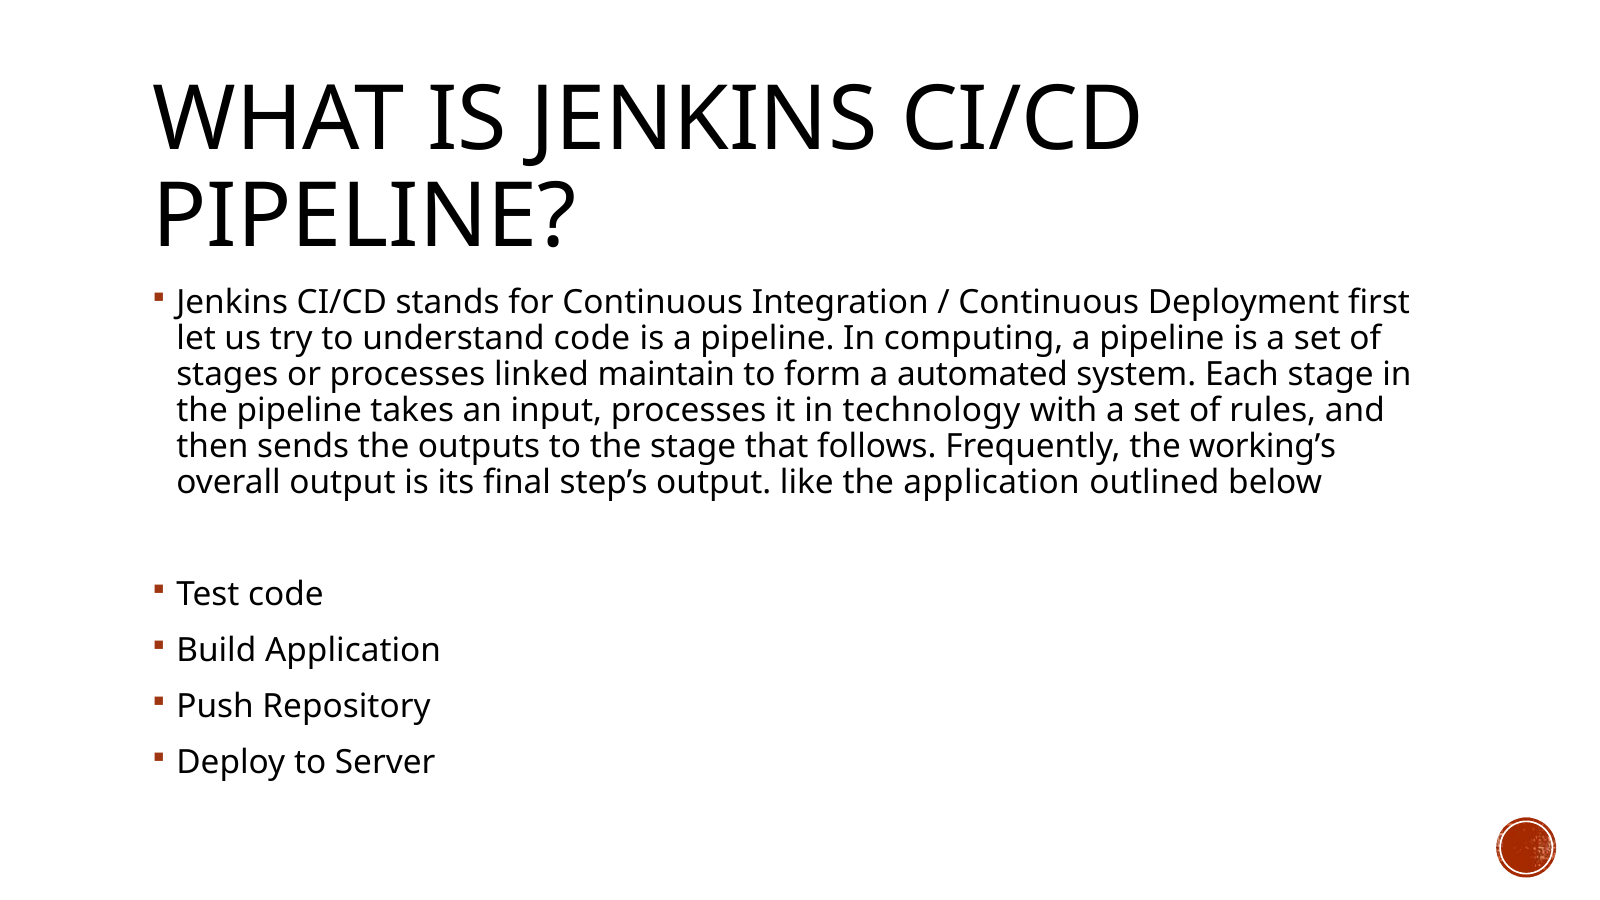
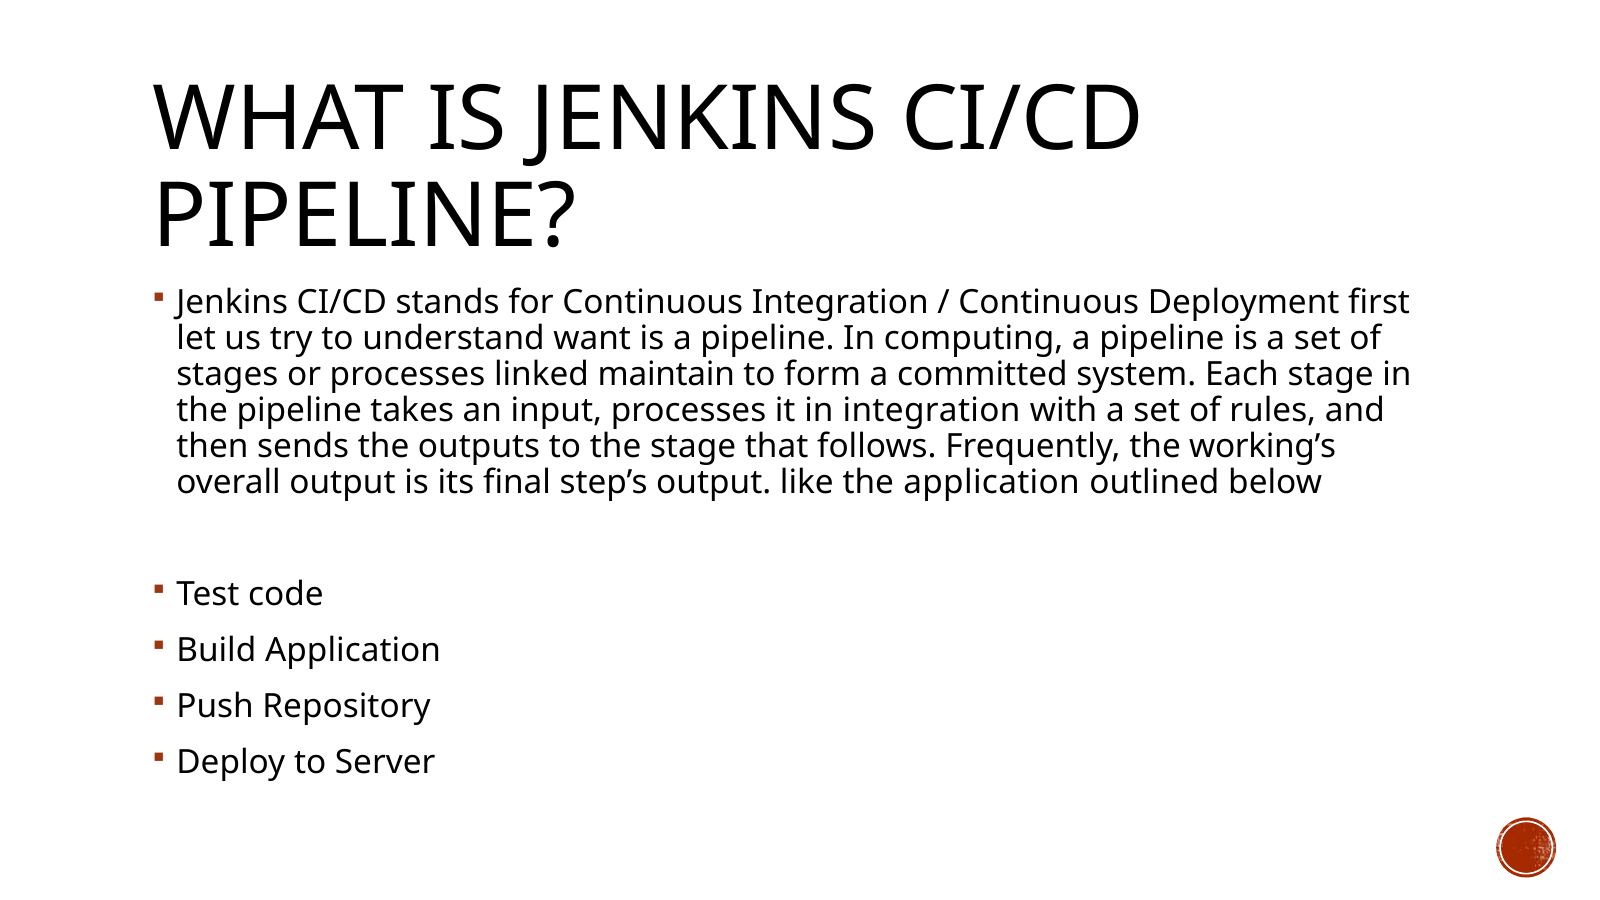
understand code: code -> want (592, 338)
automated: automated -> committed (982, 374)
in technology: technology -> integration (932, 410)
